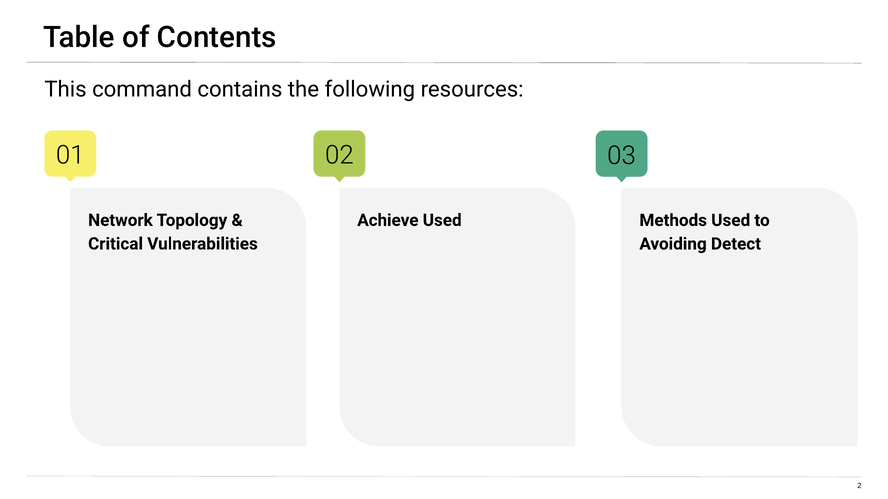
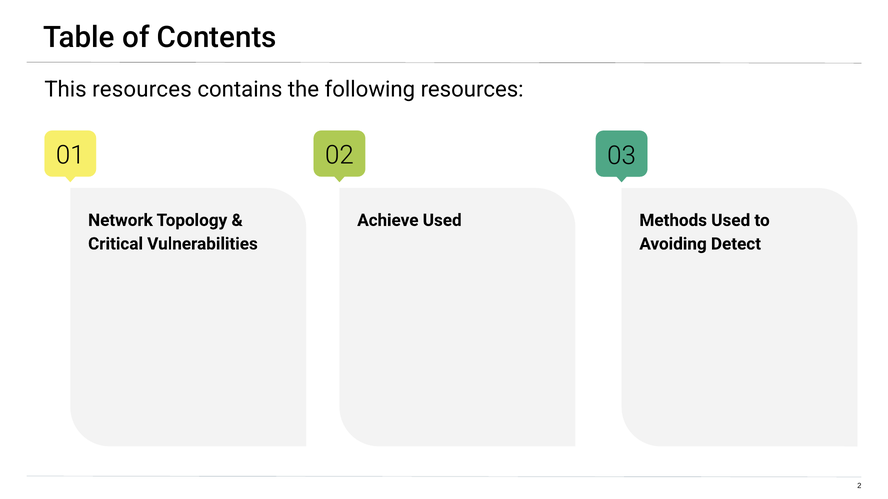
This command: command -> resources (142, 89)
